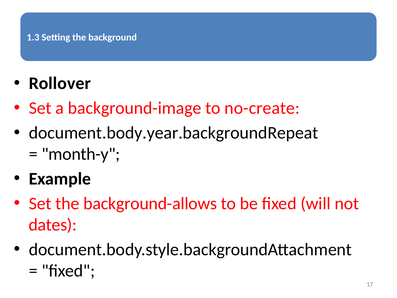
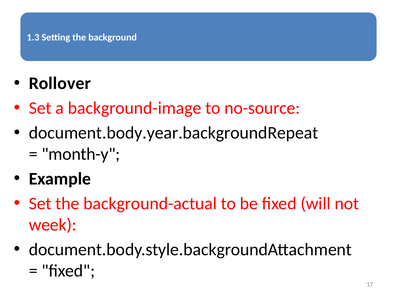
no-create: no-create -> no-source (262, 108)
background-allows: background-allows -> background-actual (150, 203)
dates: dates -> week (53, 225)
